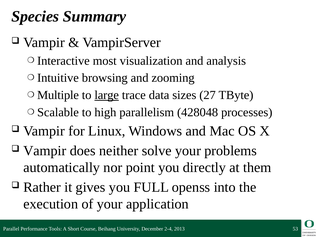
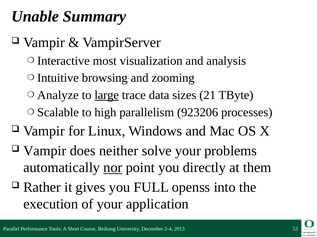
Species: Species -> Unable (35, 16)
Multiple: Multiple -> Analyze (58, 95)
27: 27 -> 21 (208, 95)
428048: 428048 -> 923206 (198, 113)
nor underline: none -> present (113, 168)
